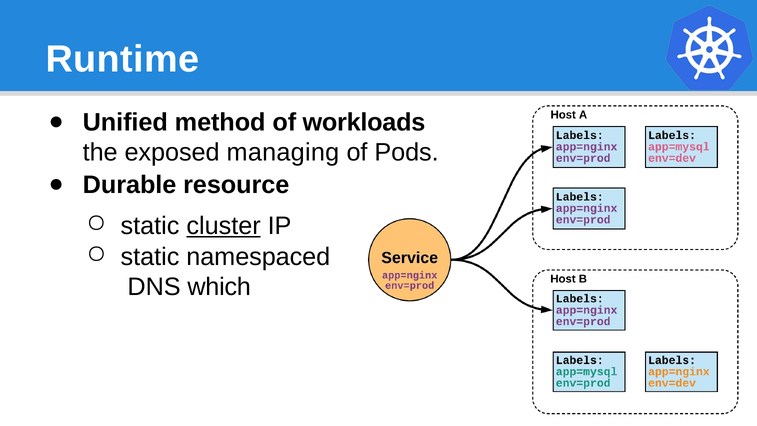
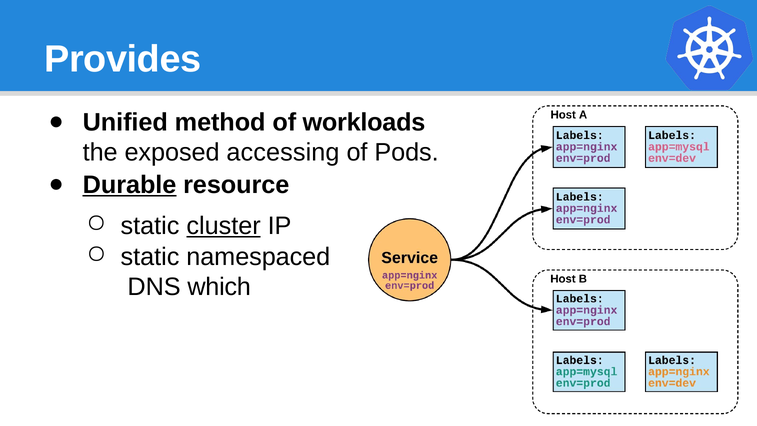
Runtime: Runtime -> Provides (123, 59)
managing: managing -> accessing (283, 152)
Durable underline: none -> present (130, 185)
